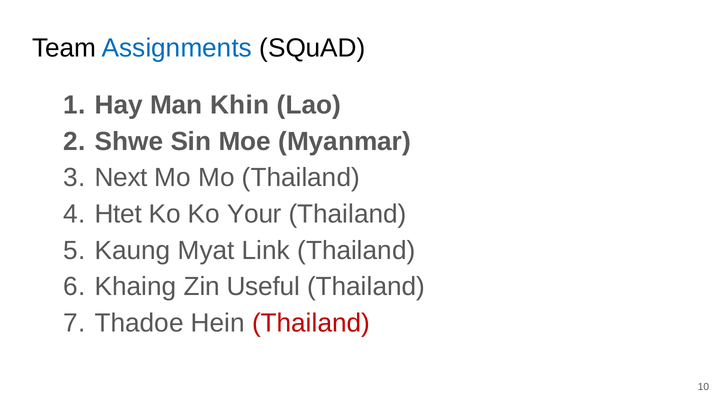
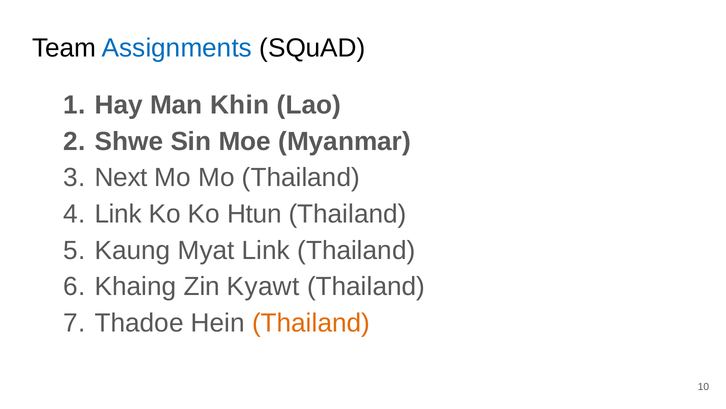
Htet: Htet -> Link (118, 214)
Your: Your -> Htun (254, 214)
Useful: Useful -> Kyawt (263, 286)
Thailand colour: red -> orange (311, 322)
